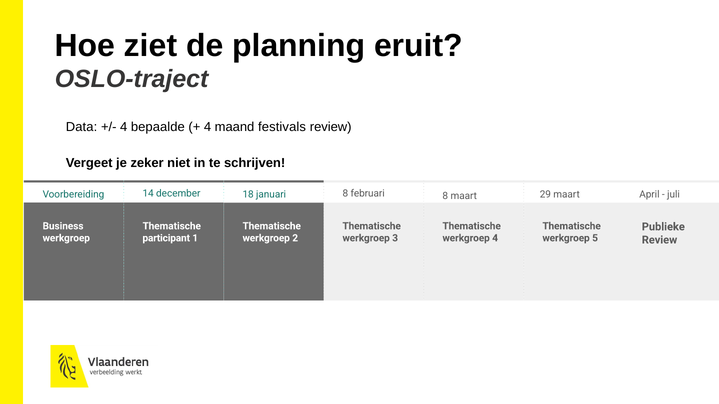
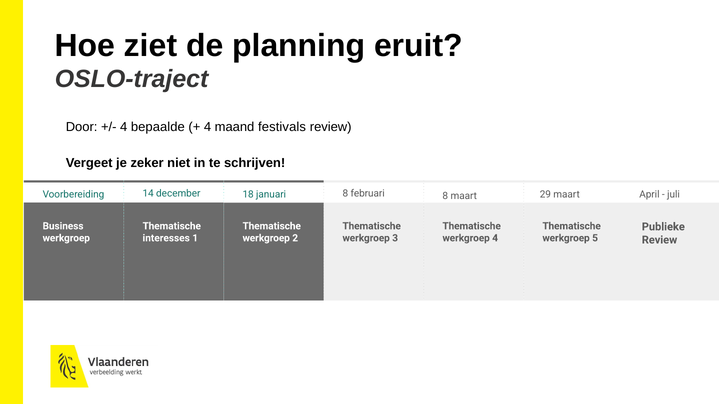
Data: Data -> Door (82, 127)
participant: participant -> interesses (166, 238)
